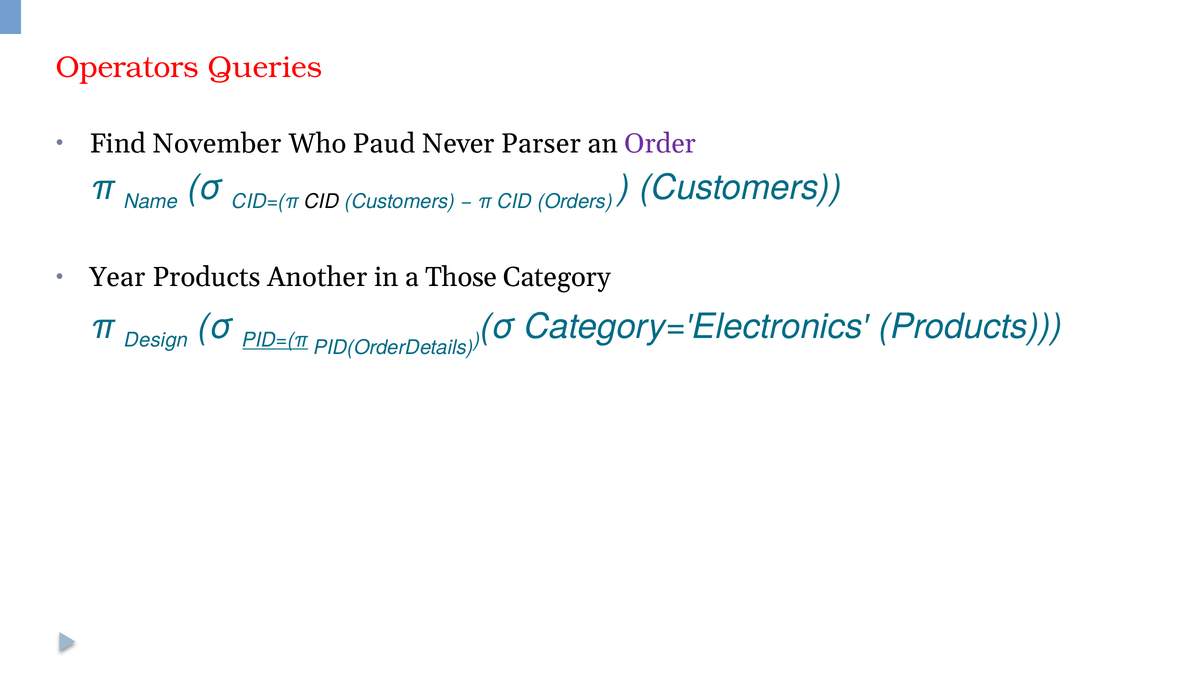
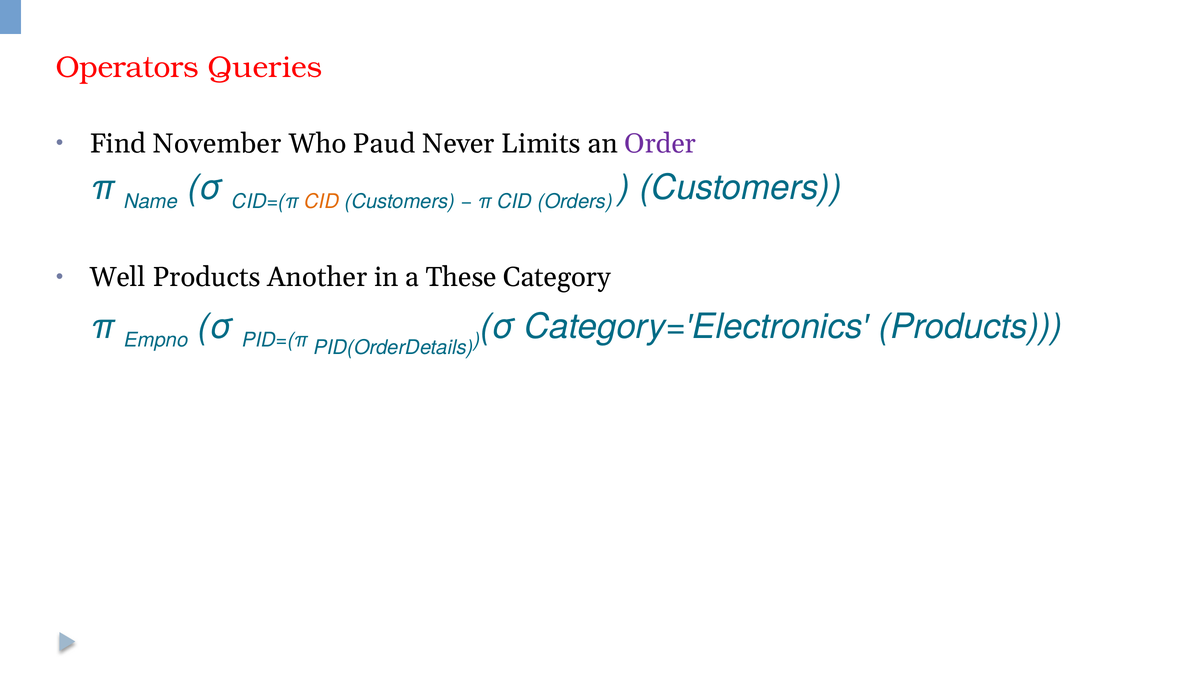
Parser: Parser -> Limits (541, 144)
CID colour: black -> orange (322, 201)
Year: Year -> Well (118, 277)
Those: Those -> These (461, 277)
Design: Design -> Empno (156, 340)
PID=(π underline: present -> none (275, 340)
